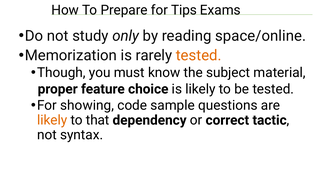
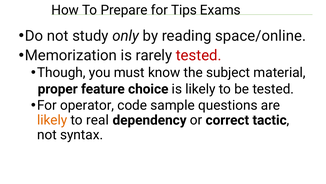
tested colour: orange -> red (199, 55)
showing: showing -> operator (87, 105)
that: that -> real (98, 120)
